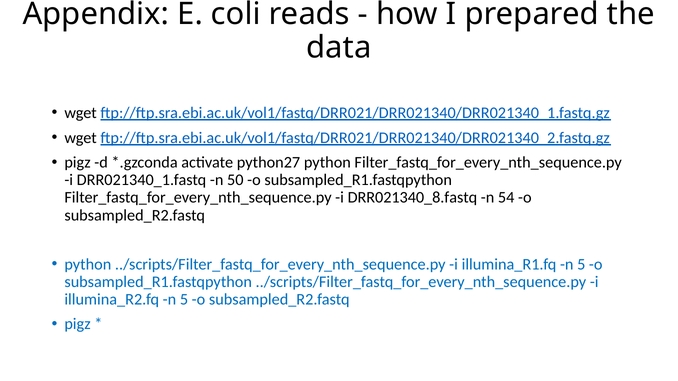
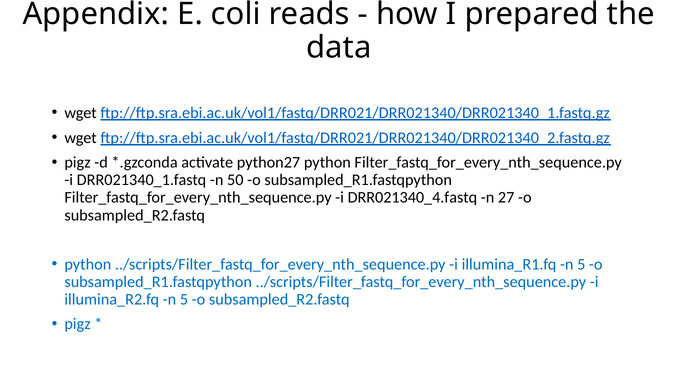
DRR021340_8.fastq: DRR021340_8.fastq -> DRR021340_4.fastq (412, 198)
54: 54 -> 27 (506, 198)
